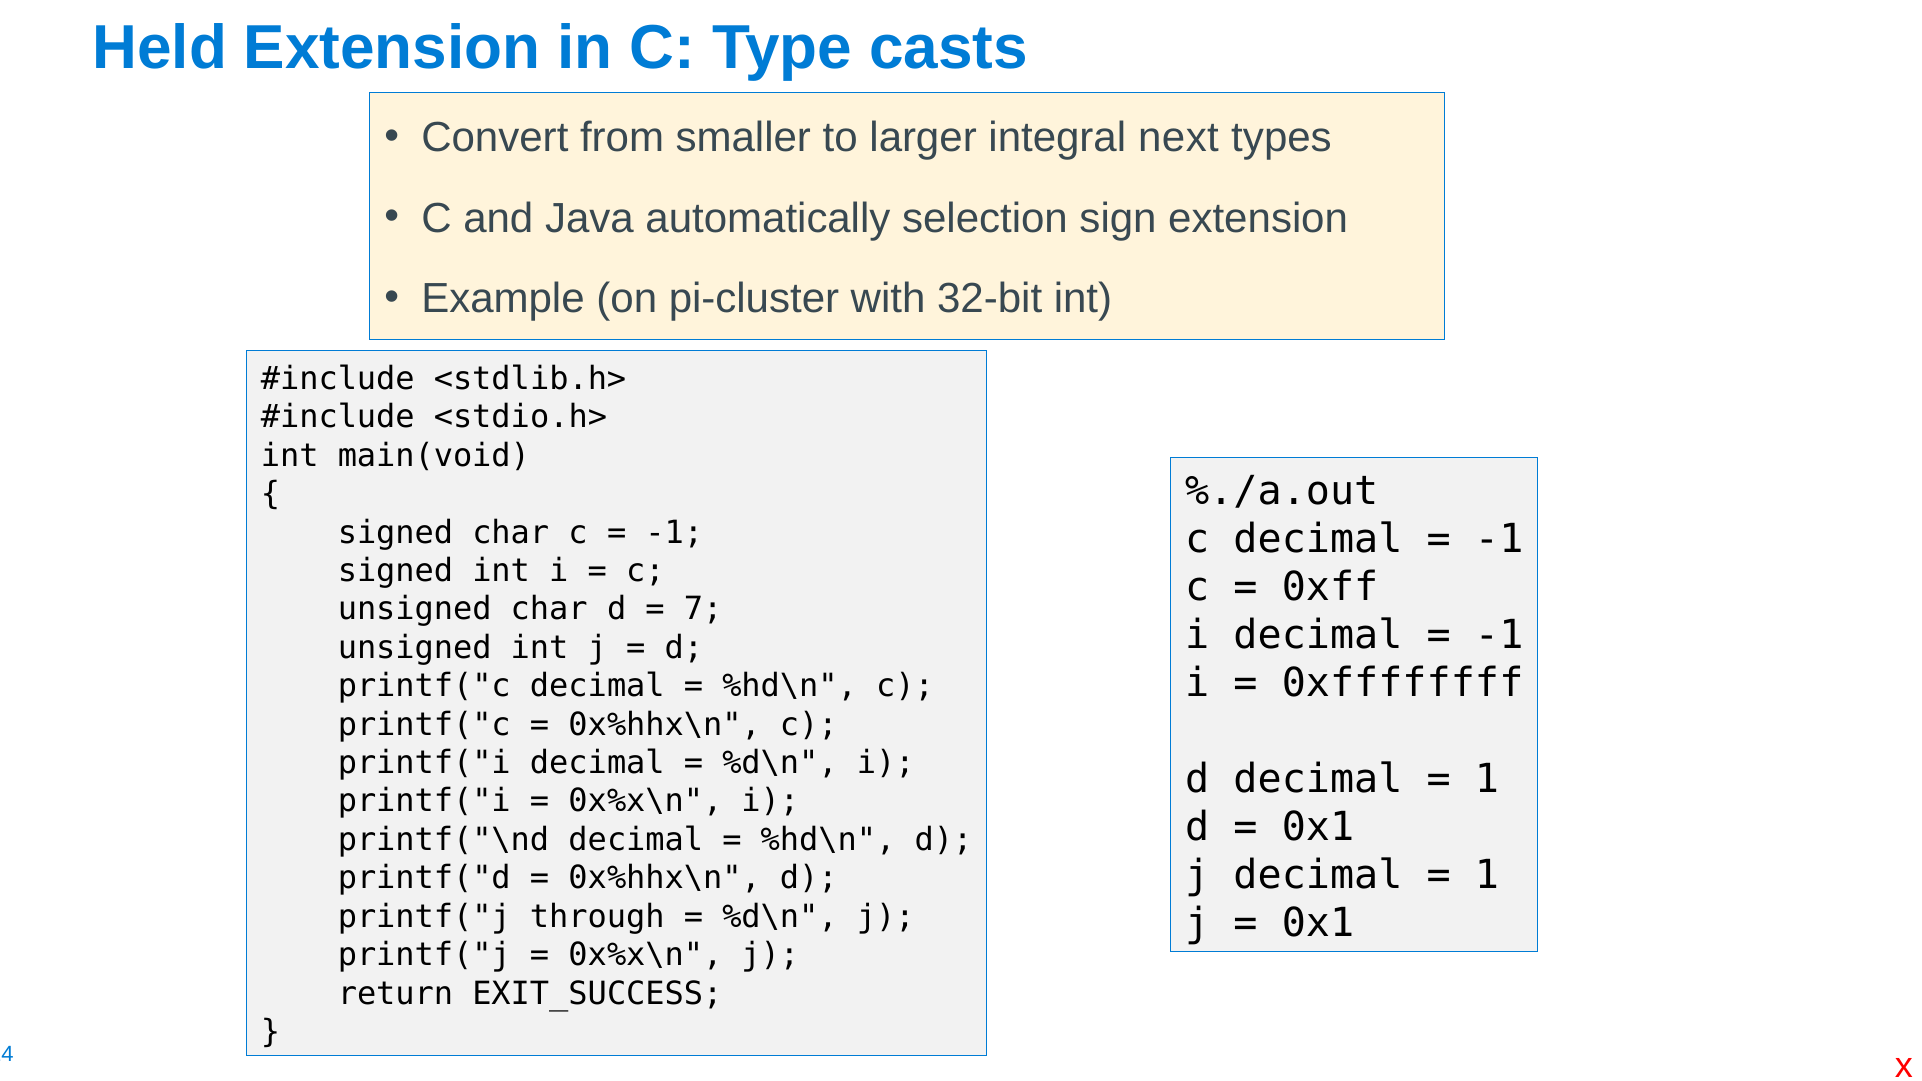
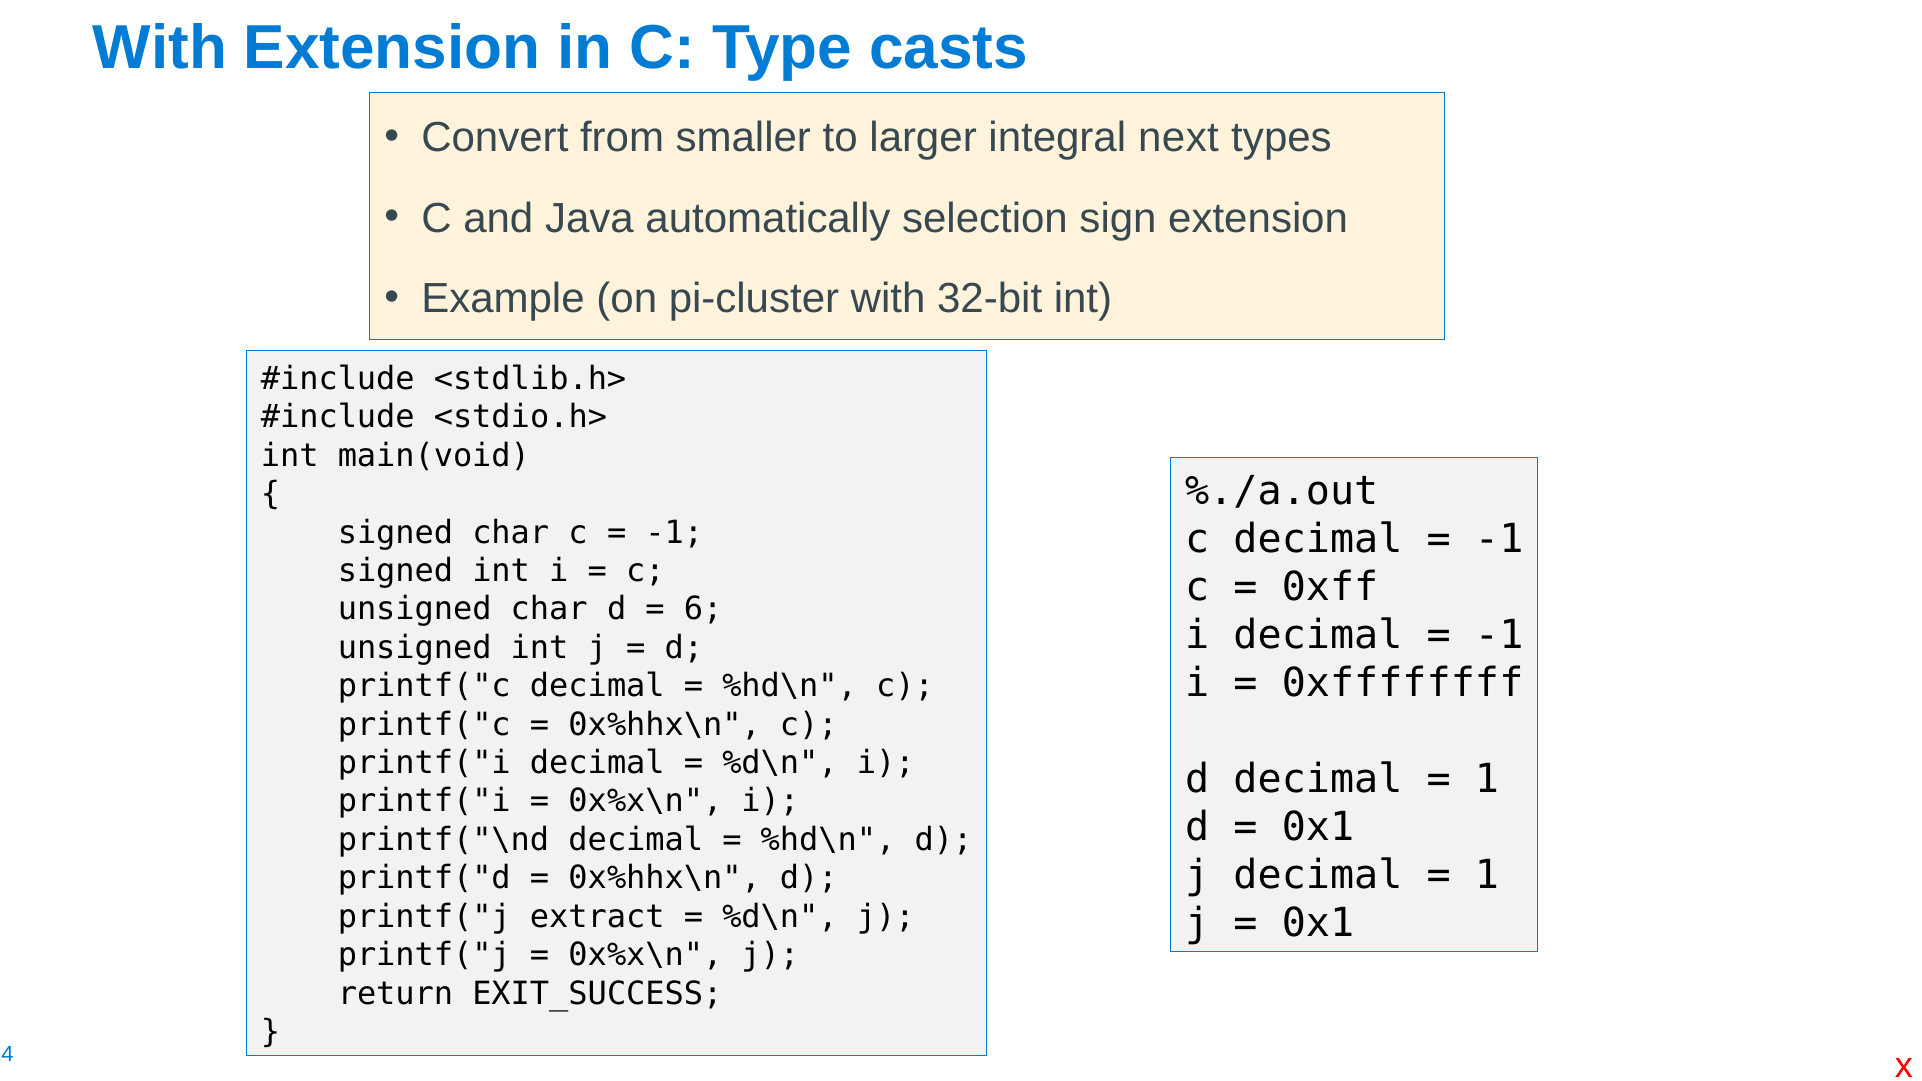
Held: Held -> With (160, 48)
7: 7 -> 6 (703, 609)
through: through -> extract (597, 917)
